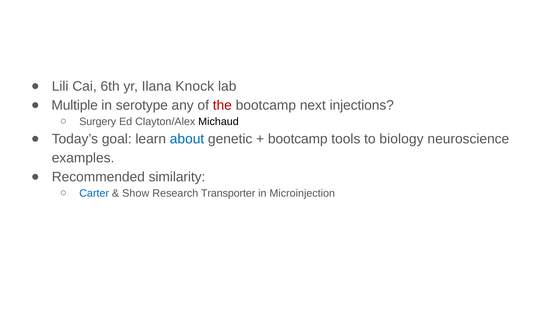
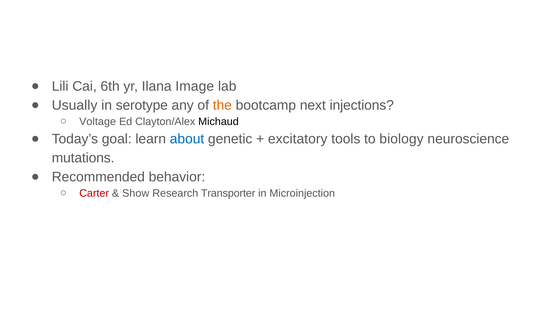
Knock: Knock -> Image (195, 86)
Multiple: Multiple -> Usually (75, 105)
the colour: red -> orange (222, 105)
Surgery: Surgery -> Voltage (98, 122)
bootcamp: bootcamp -> excitatory (298, 139)
examples: examples -> mutations (83, 158)
similarity: similarity -> behavior (177, 177)
Carter colour: blue -> red (94, 193)
